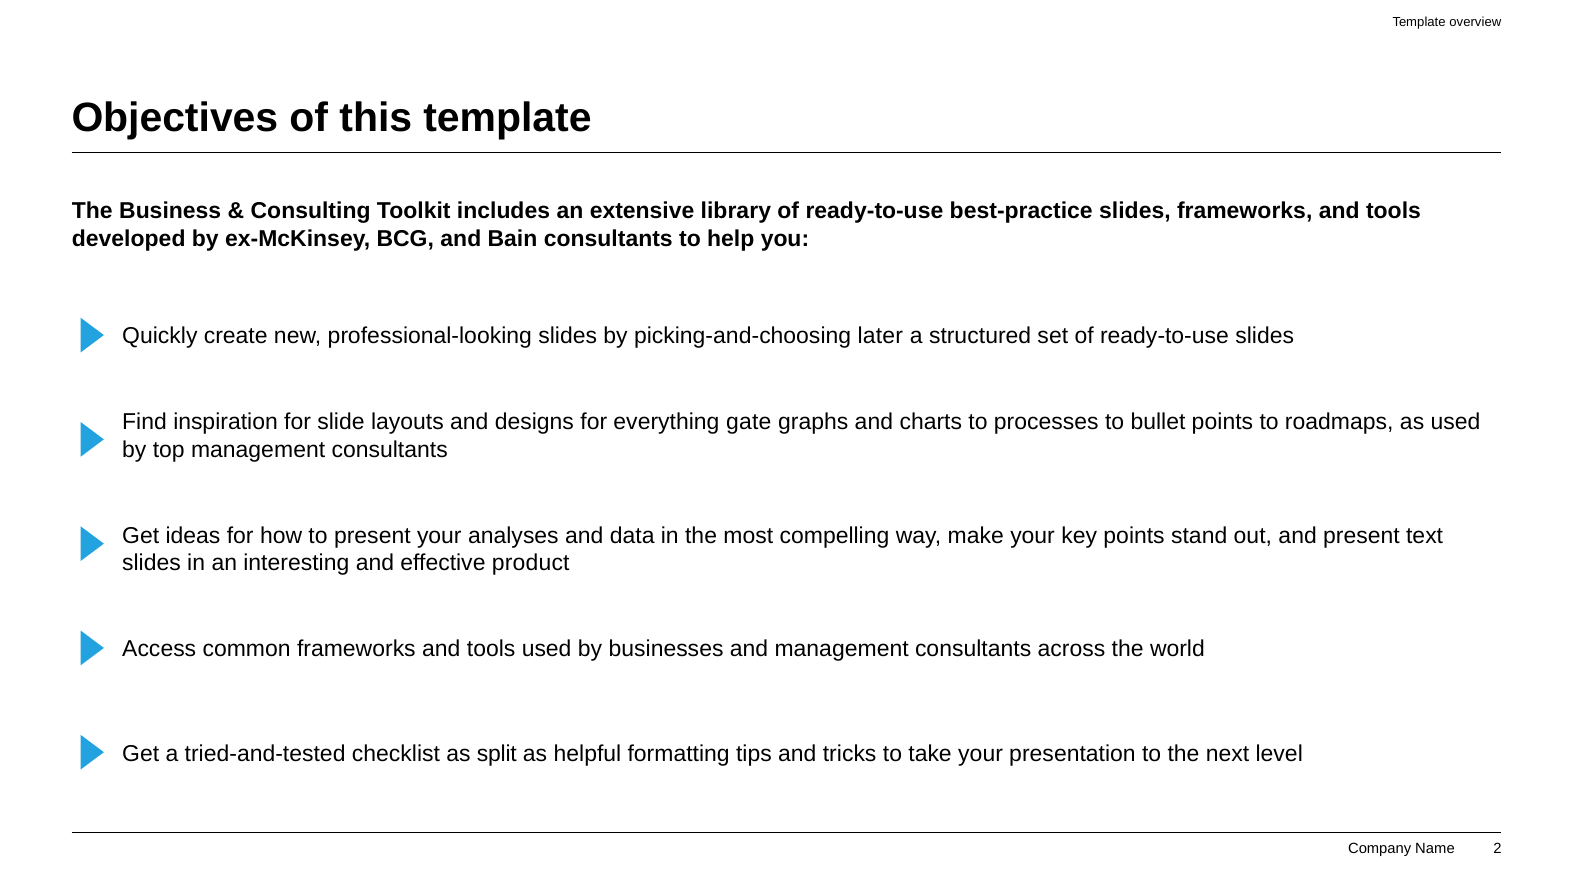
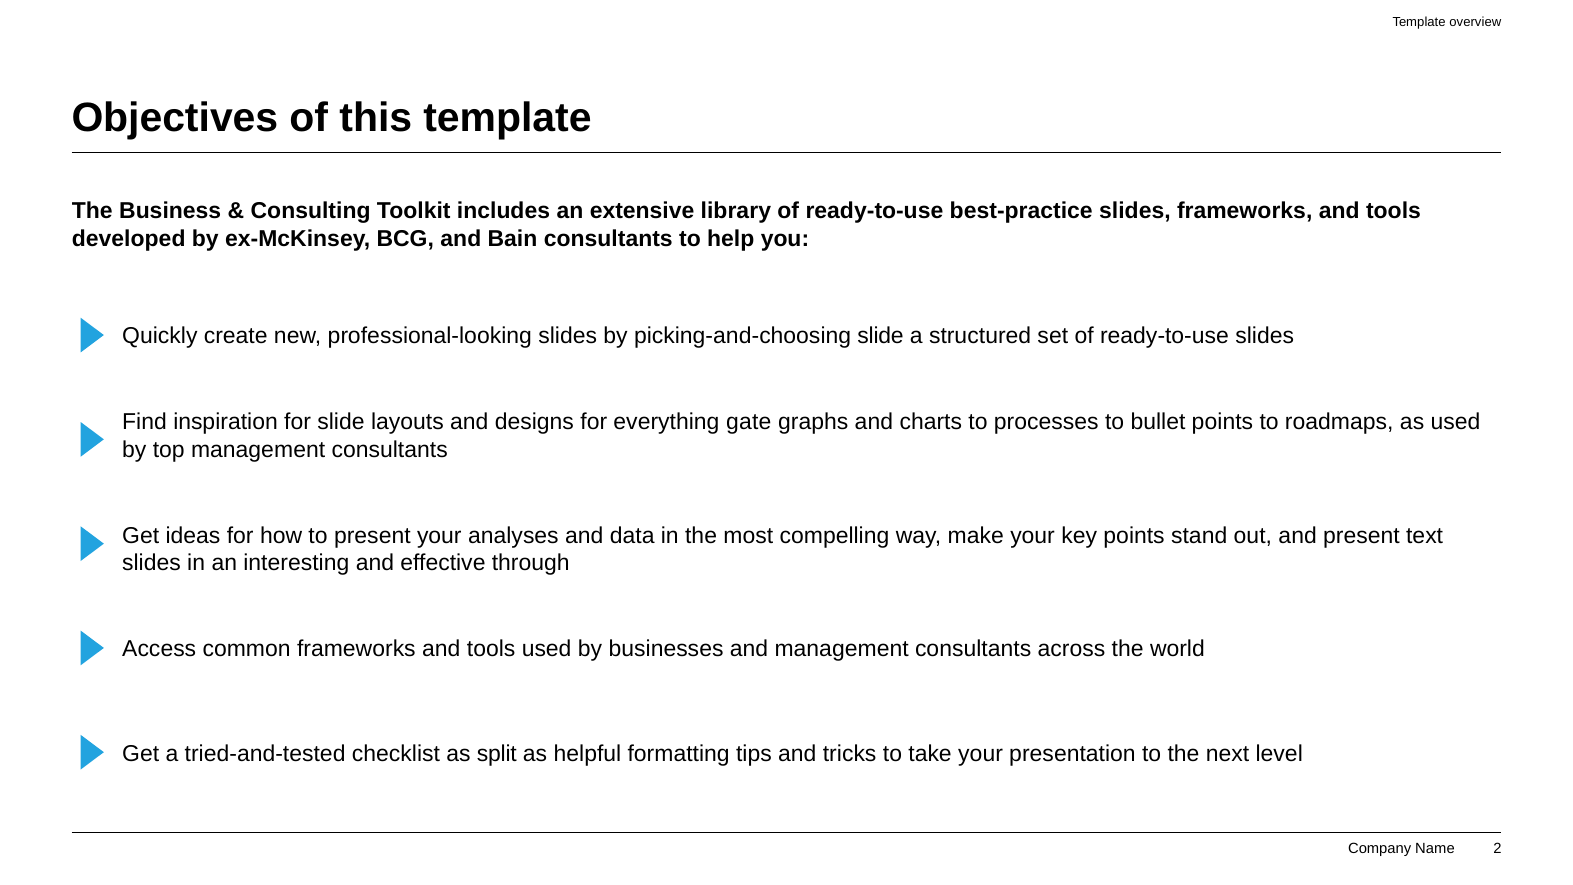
picking-and-choosing later: later -> slide (881, 336)
product: product -> through (531, 563)
